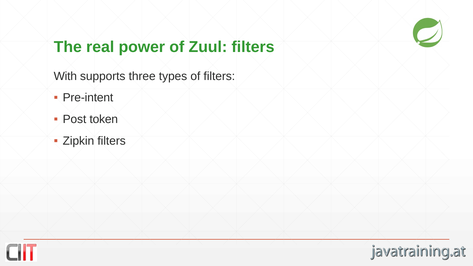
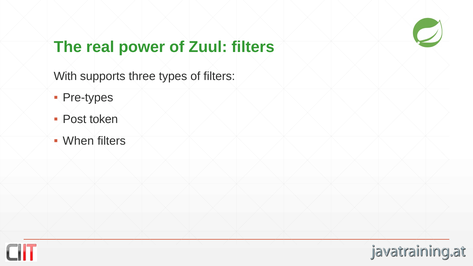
Pre-intent: Pre-intent -> Pre-types (88, 98)
Zipkin: Zipkin -> When (78, 141)
